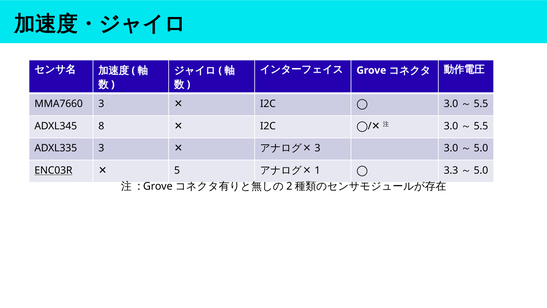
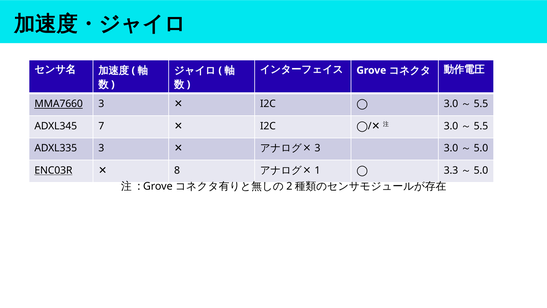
MMA7660 underline: none -> present (59, 104)
8: 8 -> 7 (101, 126)
5: 5 -> 8 (177, 170)
